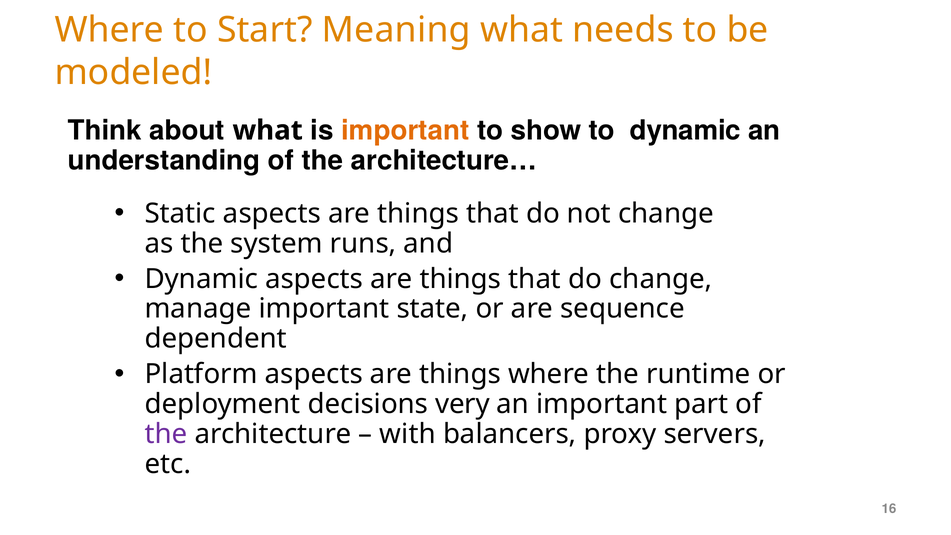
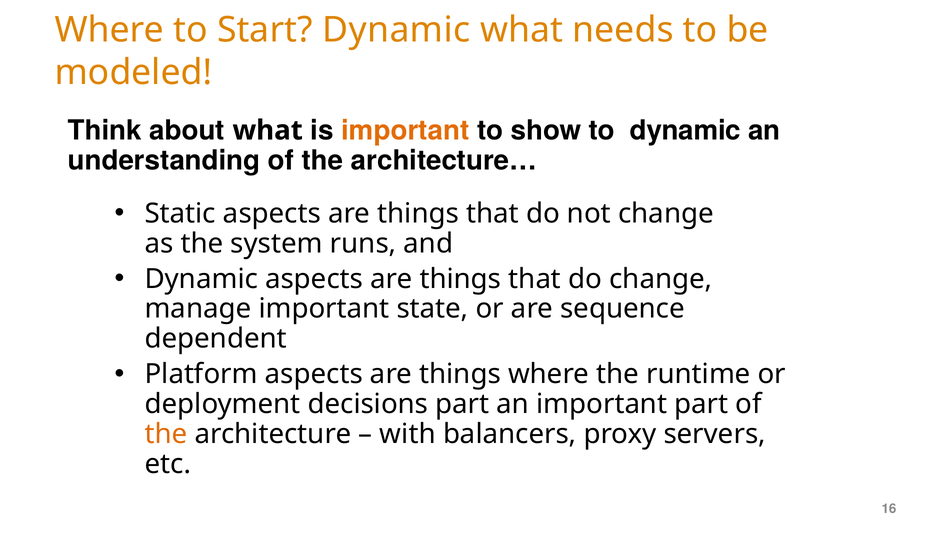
Start Meaning: Meaning -> Dynamic (396, 30)
decisions very: very -> part (462, 404)
the colour: purple -> orange (166, 434)
